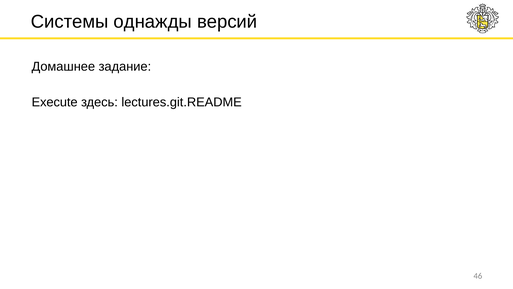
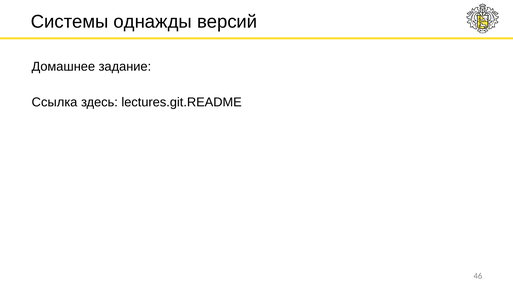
Execute: Execute -> Ссылка (54, 102)
